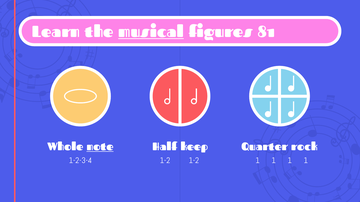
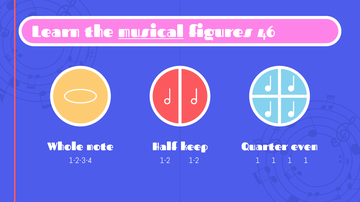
81: 81 -> 46 (267, 32)
note underline: present -> none (100, 147)
rock: rock -> even (304, 147)
